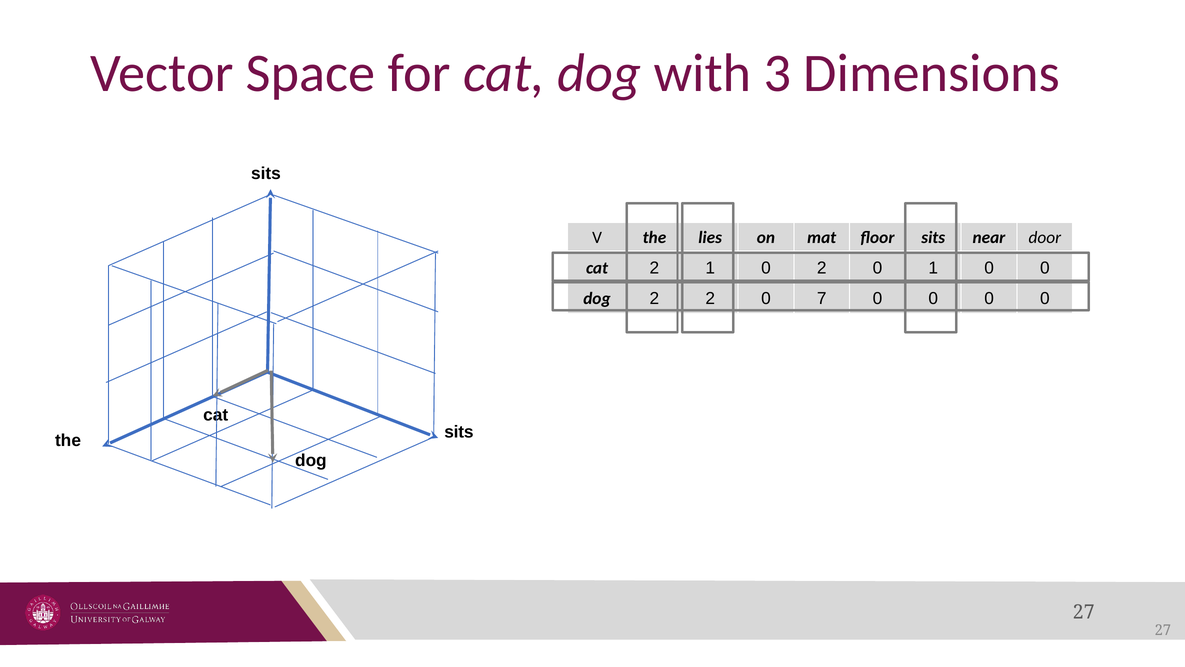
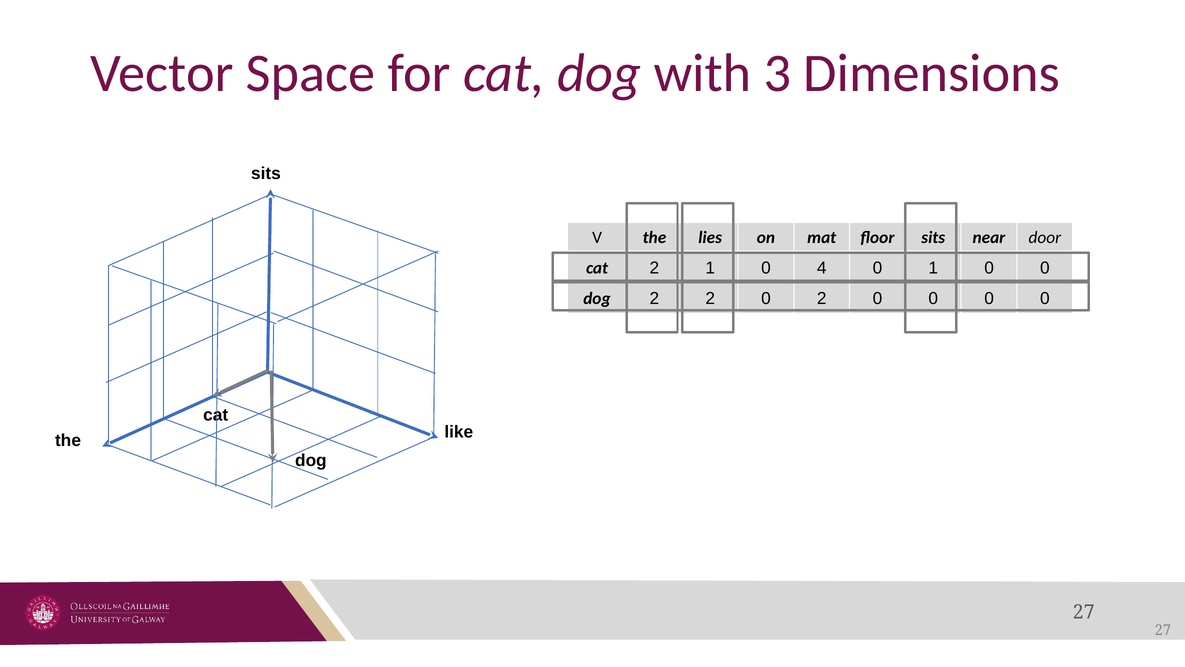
0 2: 2 -> 4 (822, 268)
0 7: 7 -> 2 (822, 298)
sits: sits -> like (459, 432)
